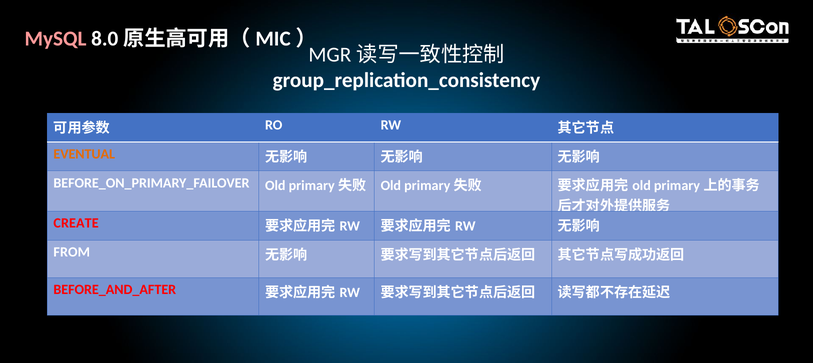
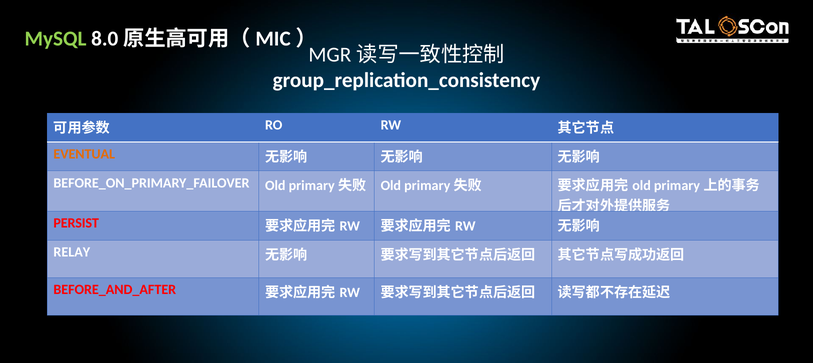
MySQL colour: pink -> light green (55, 39)
CREATE: CREATE -> PERSIST (76, 223)
FROM: FROM -> RELAY (72, 252)
